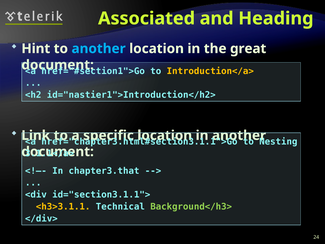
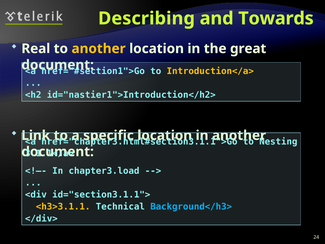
Associated: Associated -> Describing (146, 18)
Heading: Heading -> Towards (276, 18)
Hint: Hint -> Real (36, 49)
another colour: light blue -> yellow (99, 49)
chapter3.that: chapter3.that -> chapter3.load (104, 171)
Background</h3> colour: light green -> light blue (191, 206)
